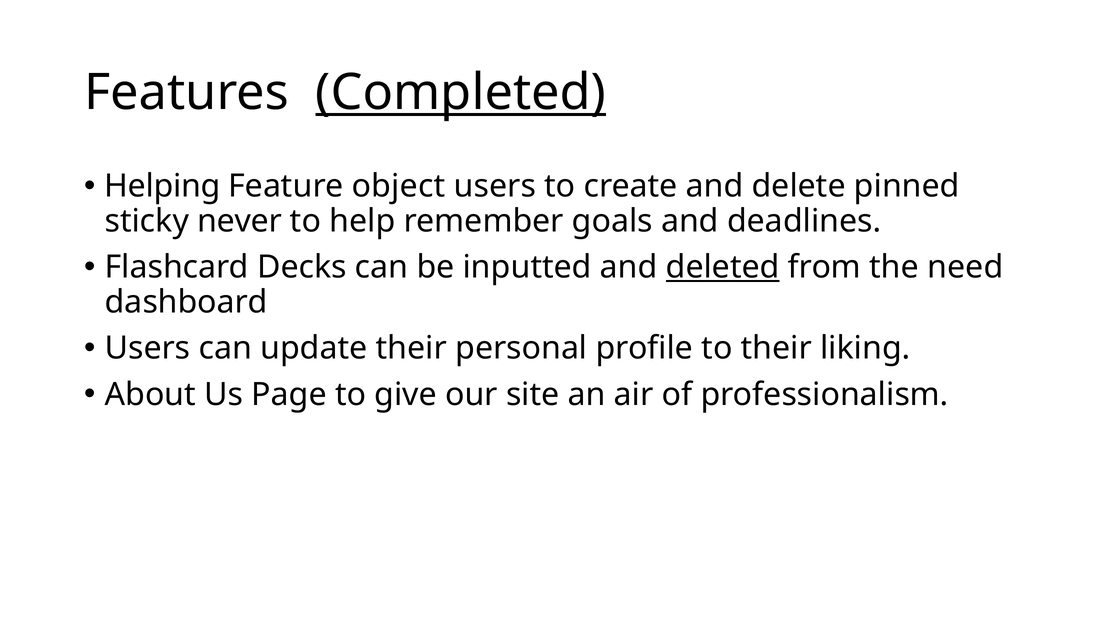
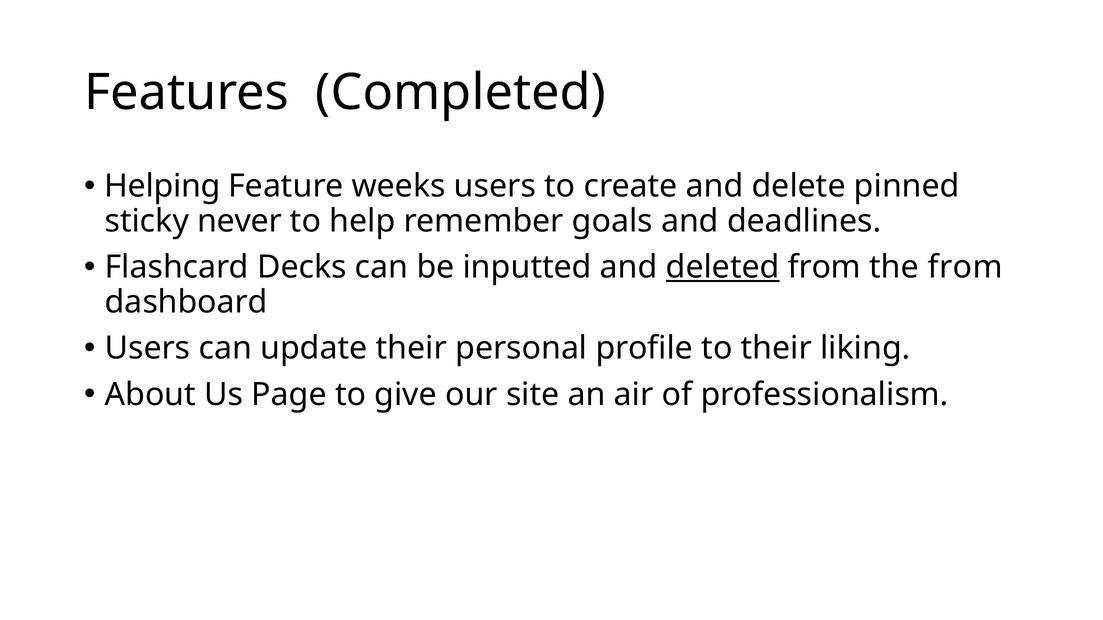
Completed underline: present -> none (461, 93)
object: object -> weeks (399, 186)
the need: need -> from (965, 267)
